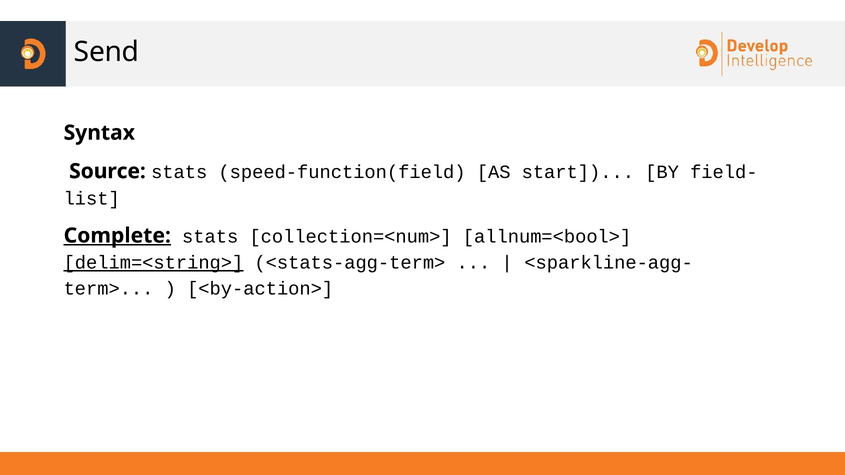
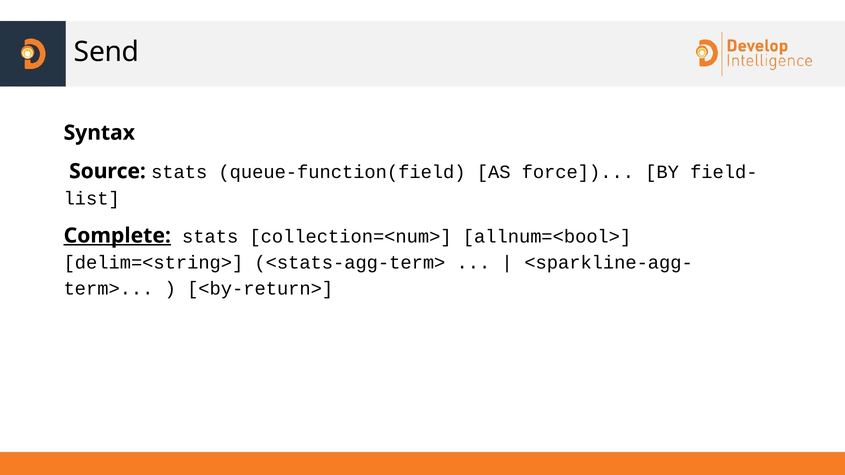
speed-function(field: speed-function(field -> queue-function(field (342, 172)
start: start -> force (578, 172)
delim=<string> underline: present -> none (153, 263)
<by-action>: <by-action> -> <by-return> (260, 289)
